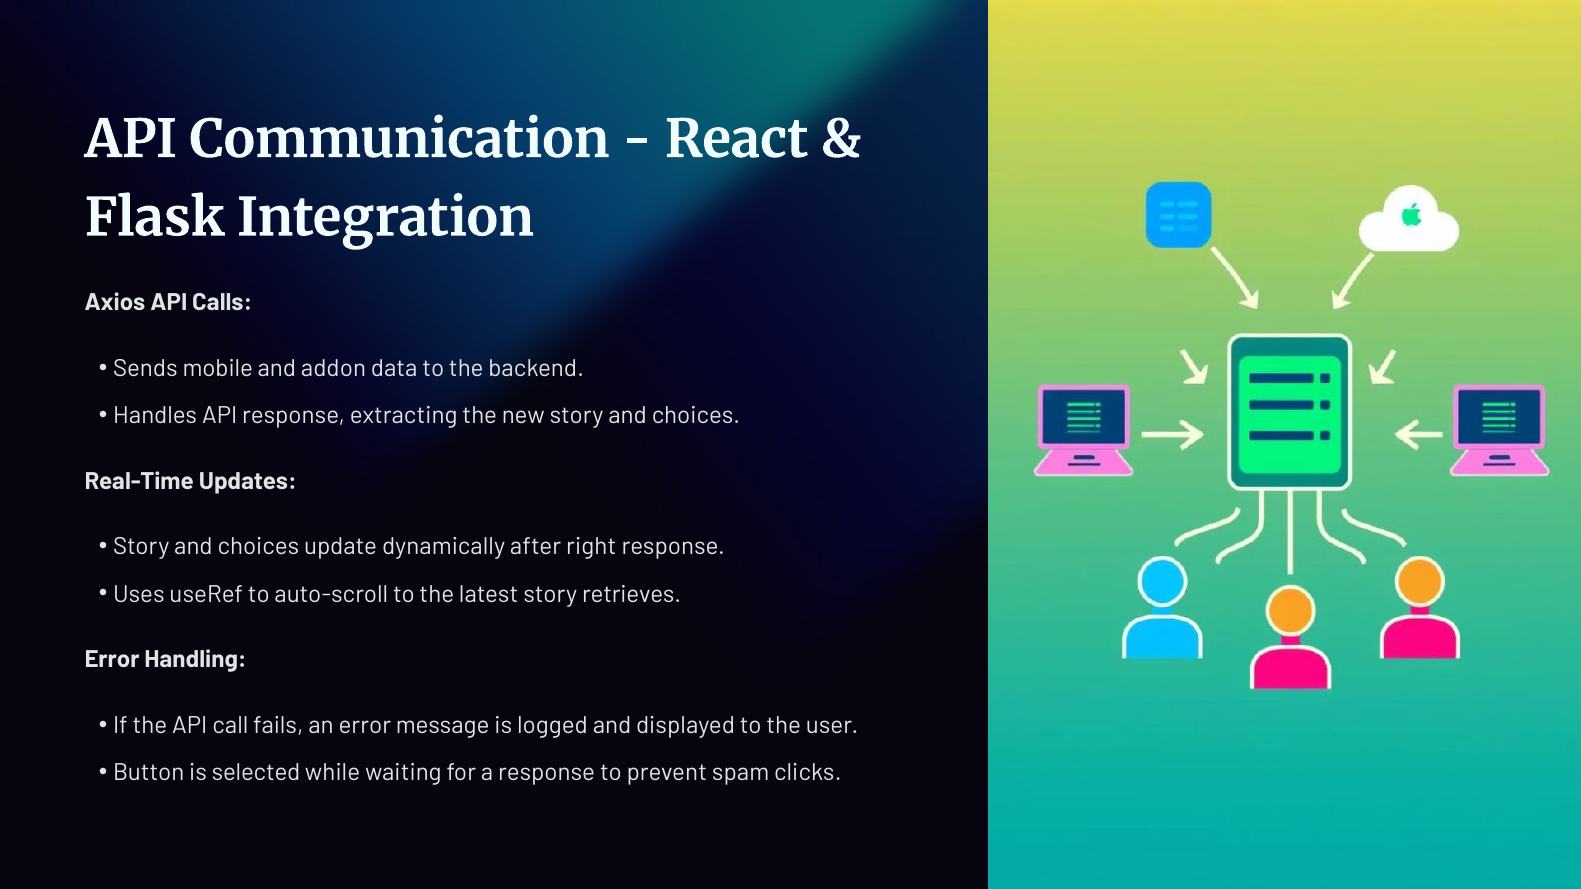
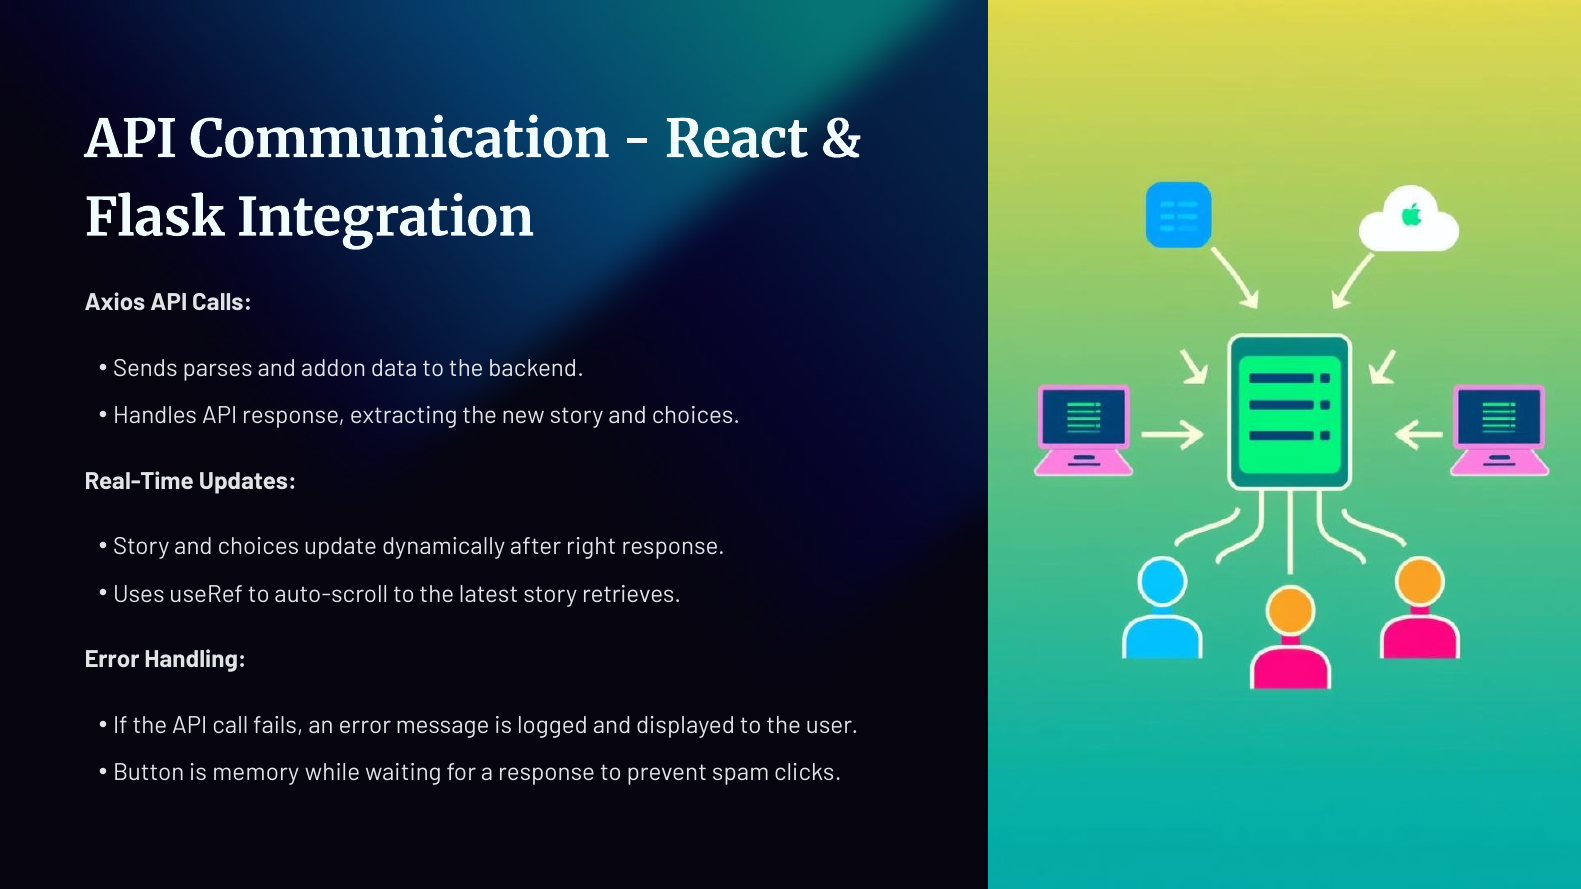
mobile: mobile -> parses (218, 369)
selected: selected -> memory (256, 773)
